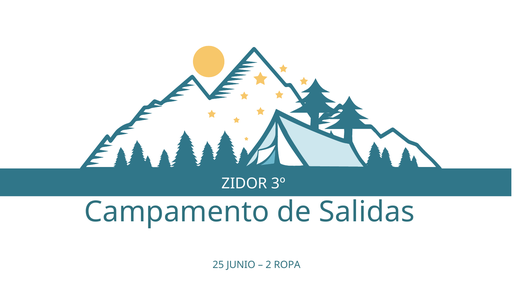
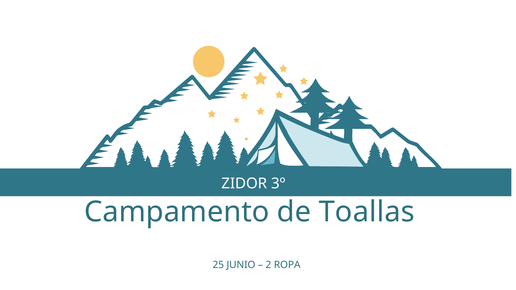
Salidas: Salidas -> Toallas (367, 212)
